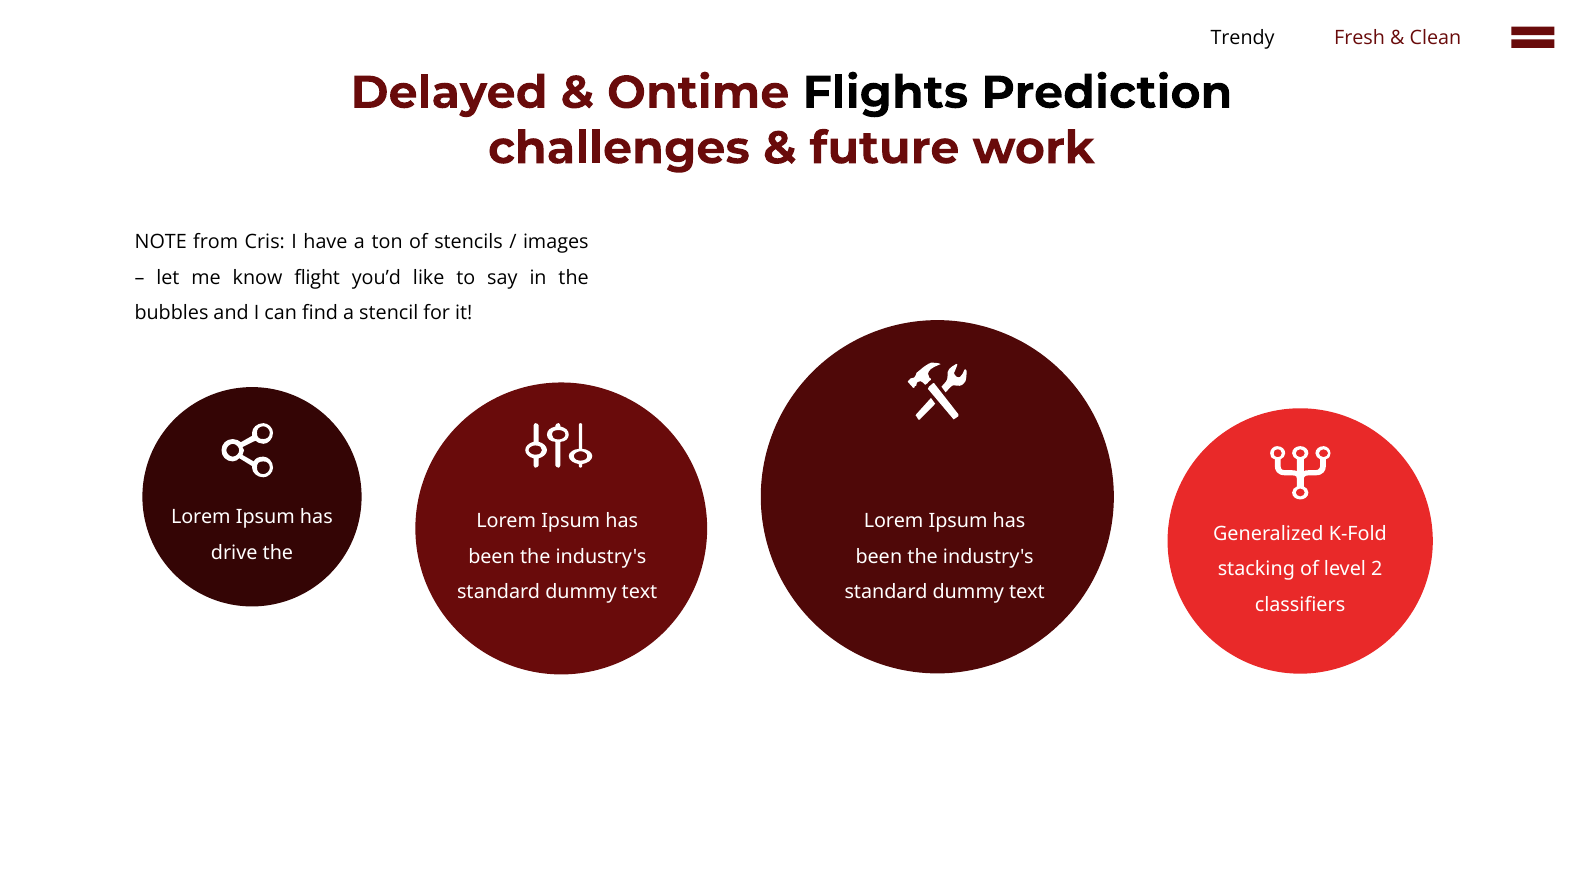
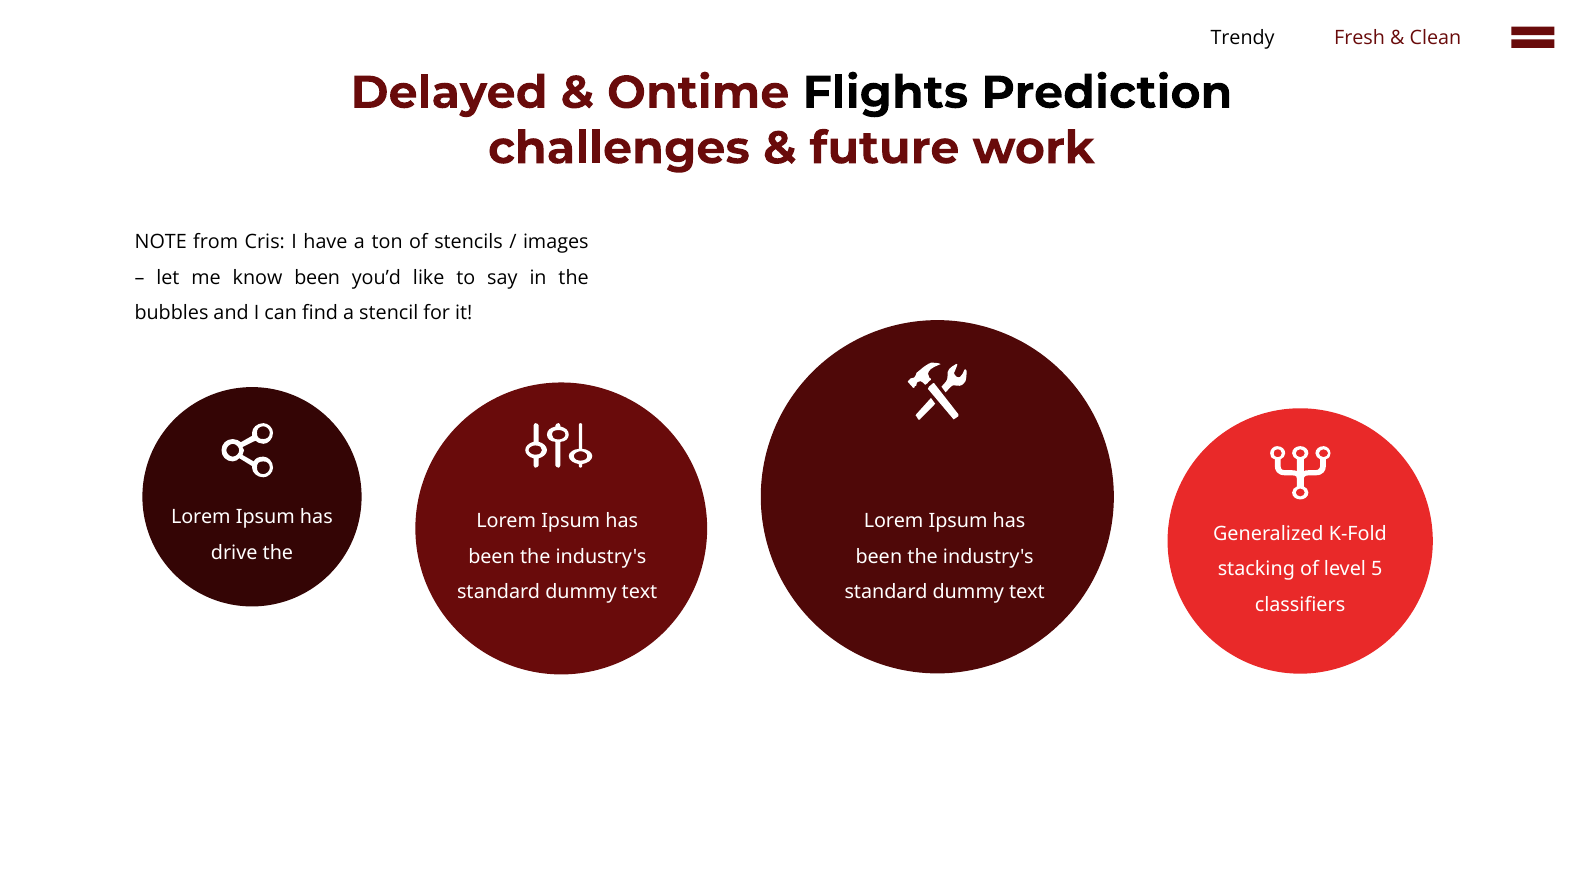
know flight: flight -> been (317, 278)
2: 2 -> 5 (1377, 569)
